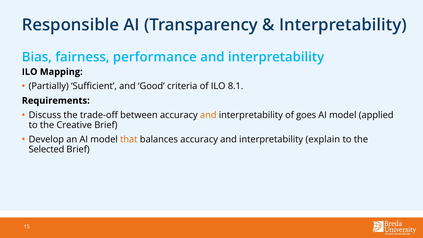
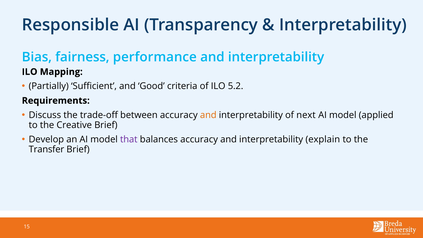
8.1: 8.1 -> 5.2 (236, 86)
goes: goes -> next (306, 115)
that colour: orange -> purple (129, 139)
Selected: Selected -> Transfer (46, 149)
